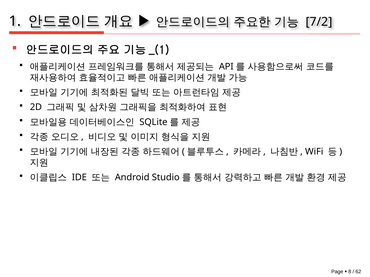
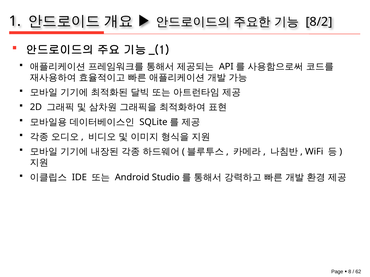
7/2: 7/2 -> 8/2 (319, 22)
